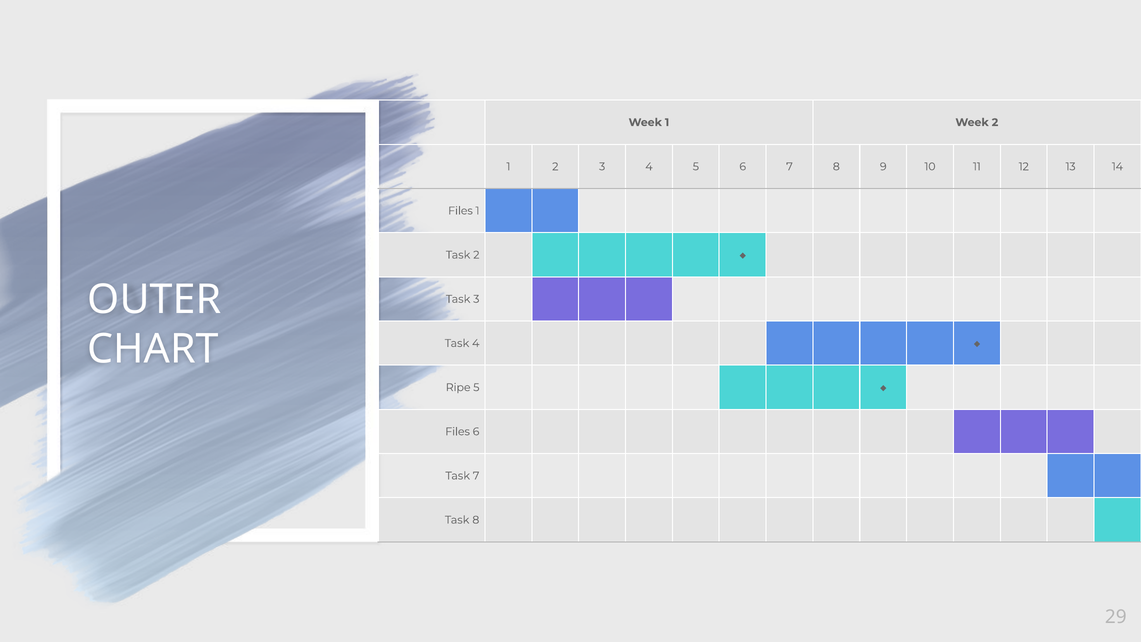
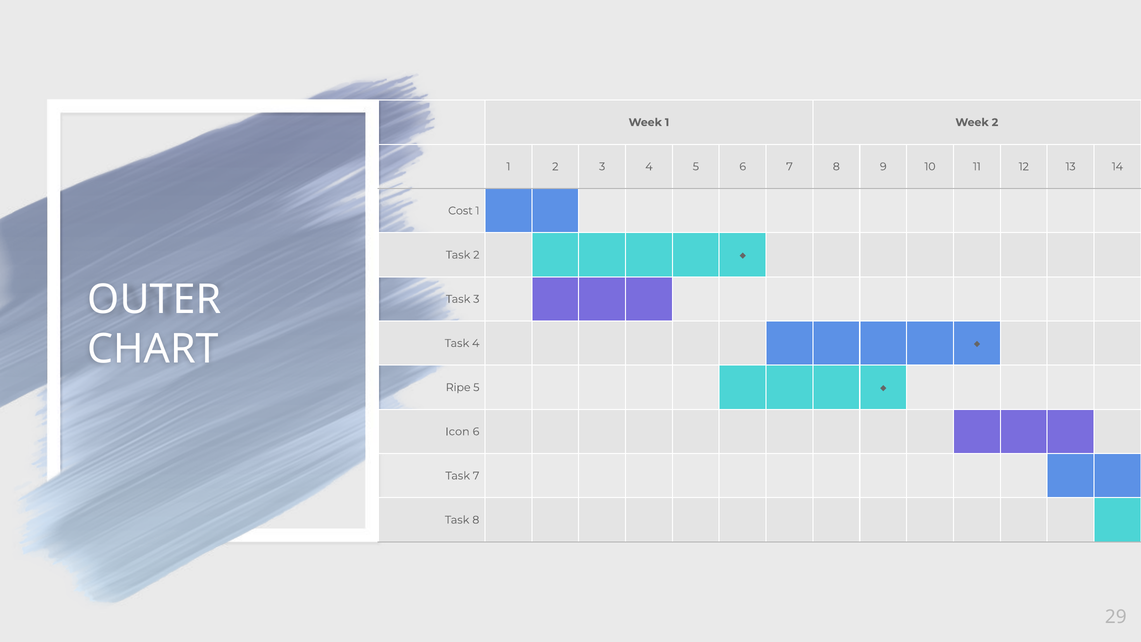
Files: Files -> Cost (460, 211)
Files: Files -> Icon (457, 431)
